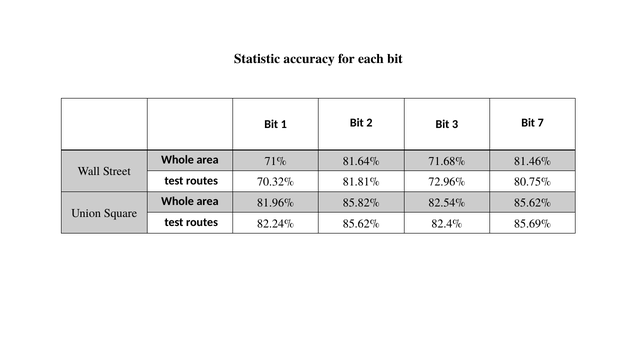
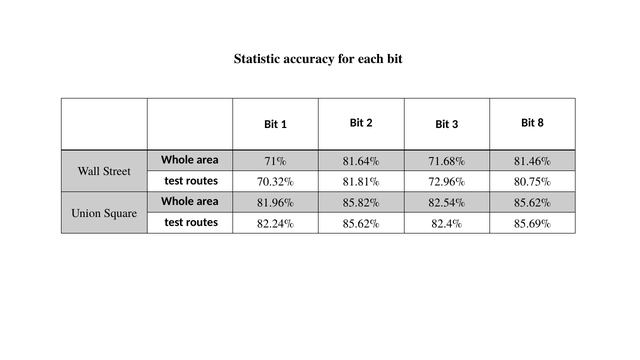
7: 7 -> 8 (541, 123)
